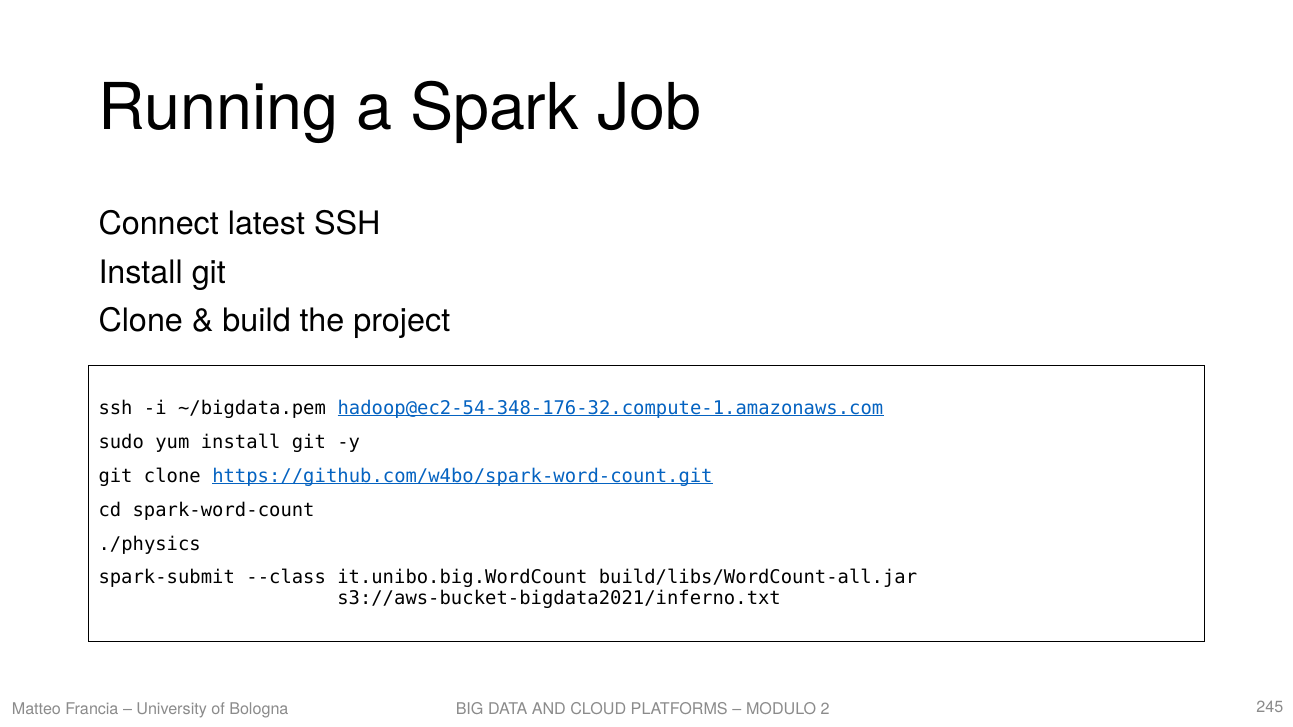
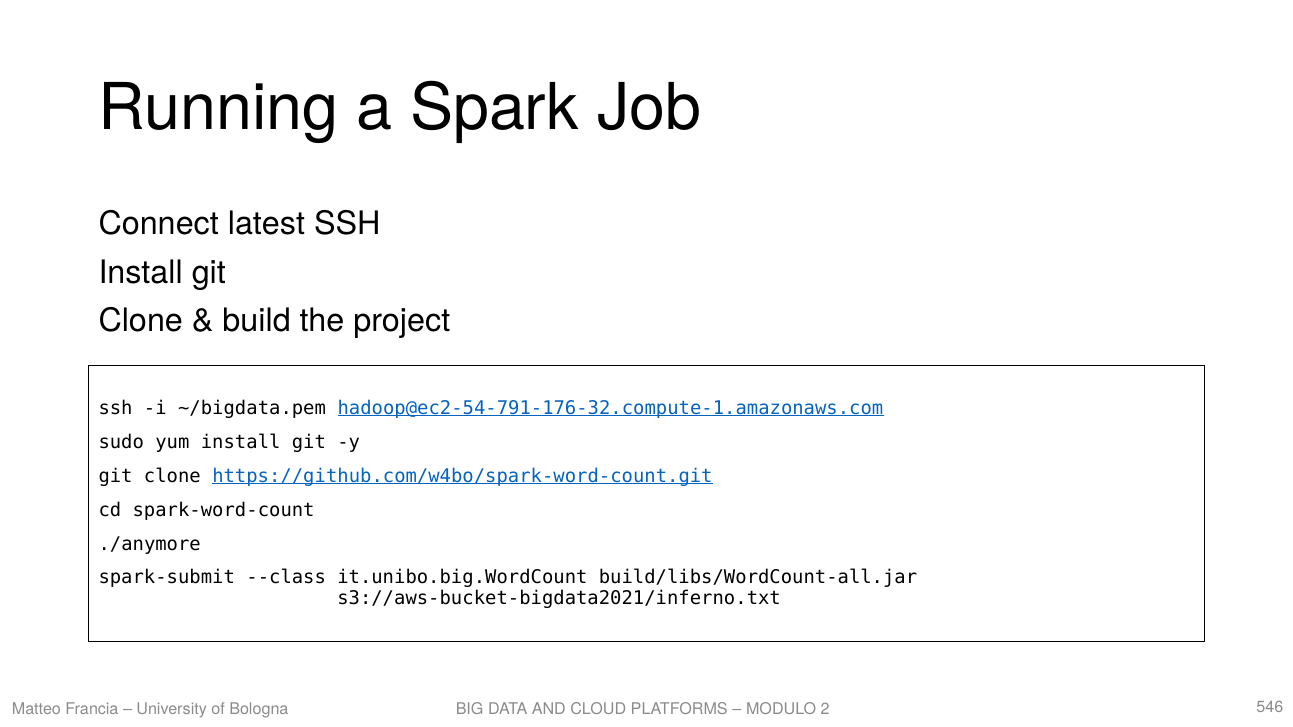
hadoop@ec2-54-348-176-32.compute-1.amazonaws.com: hadoop@ec2-54-348-176-32.compute-1.amazonaws.com -> hadoop@ec2-54-791-176-32.compute-1.amazonaws.com (610, 409)
./physics: ./physics -> ./anymore (150, 544)
245: 245 -> 546 (1270, 707)
